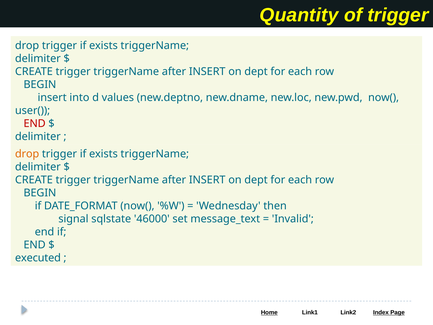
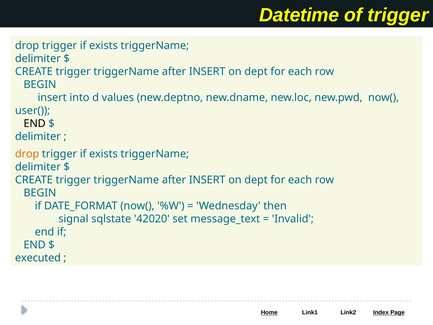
Quantity: Quantity -> Datetime (299, 15)
END colour: red -> black (35, 123)
46000: 46000 -> 42020 (152, 219)
